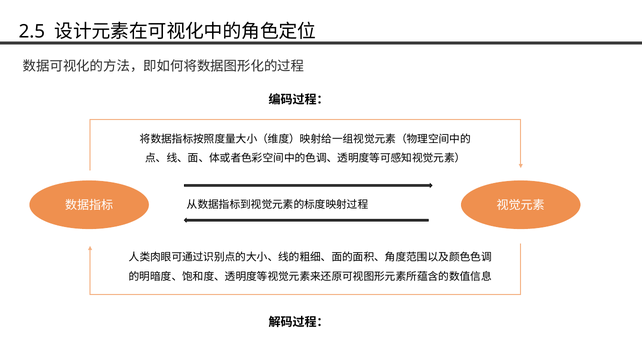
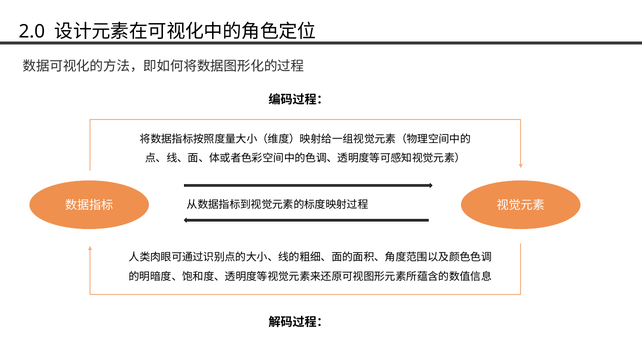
2.5: 2.5 -> 2.0 (32, 32)
